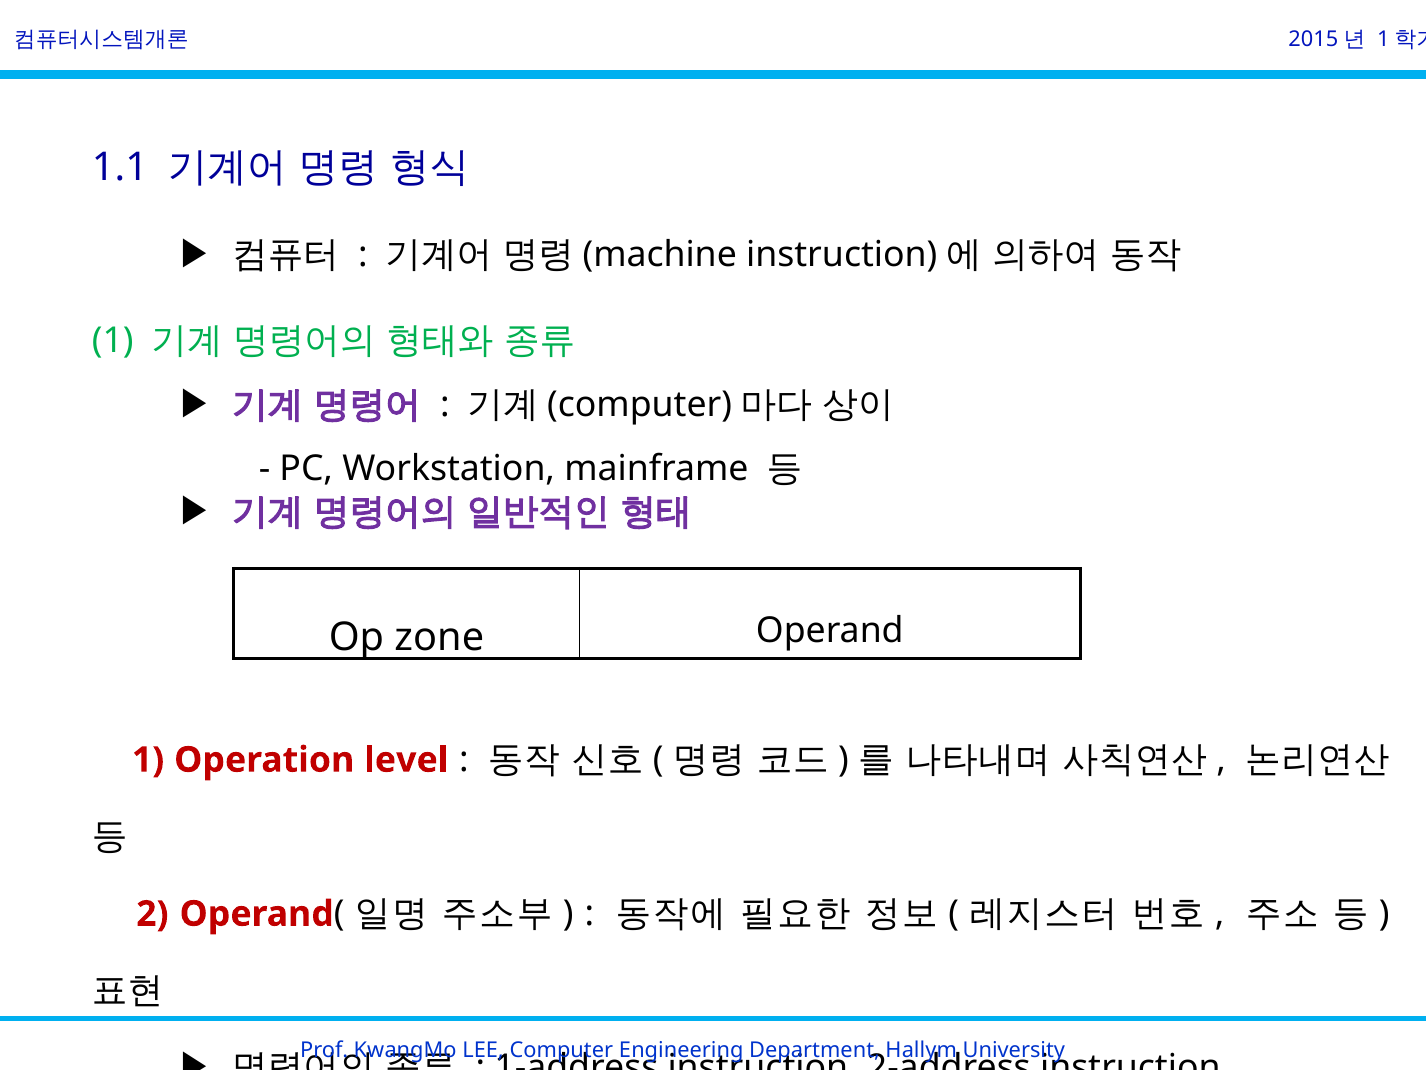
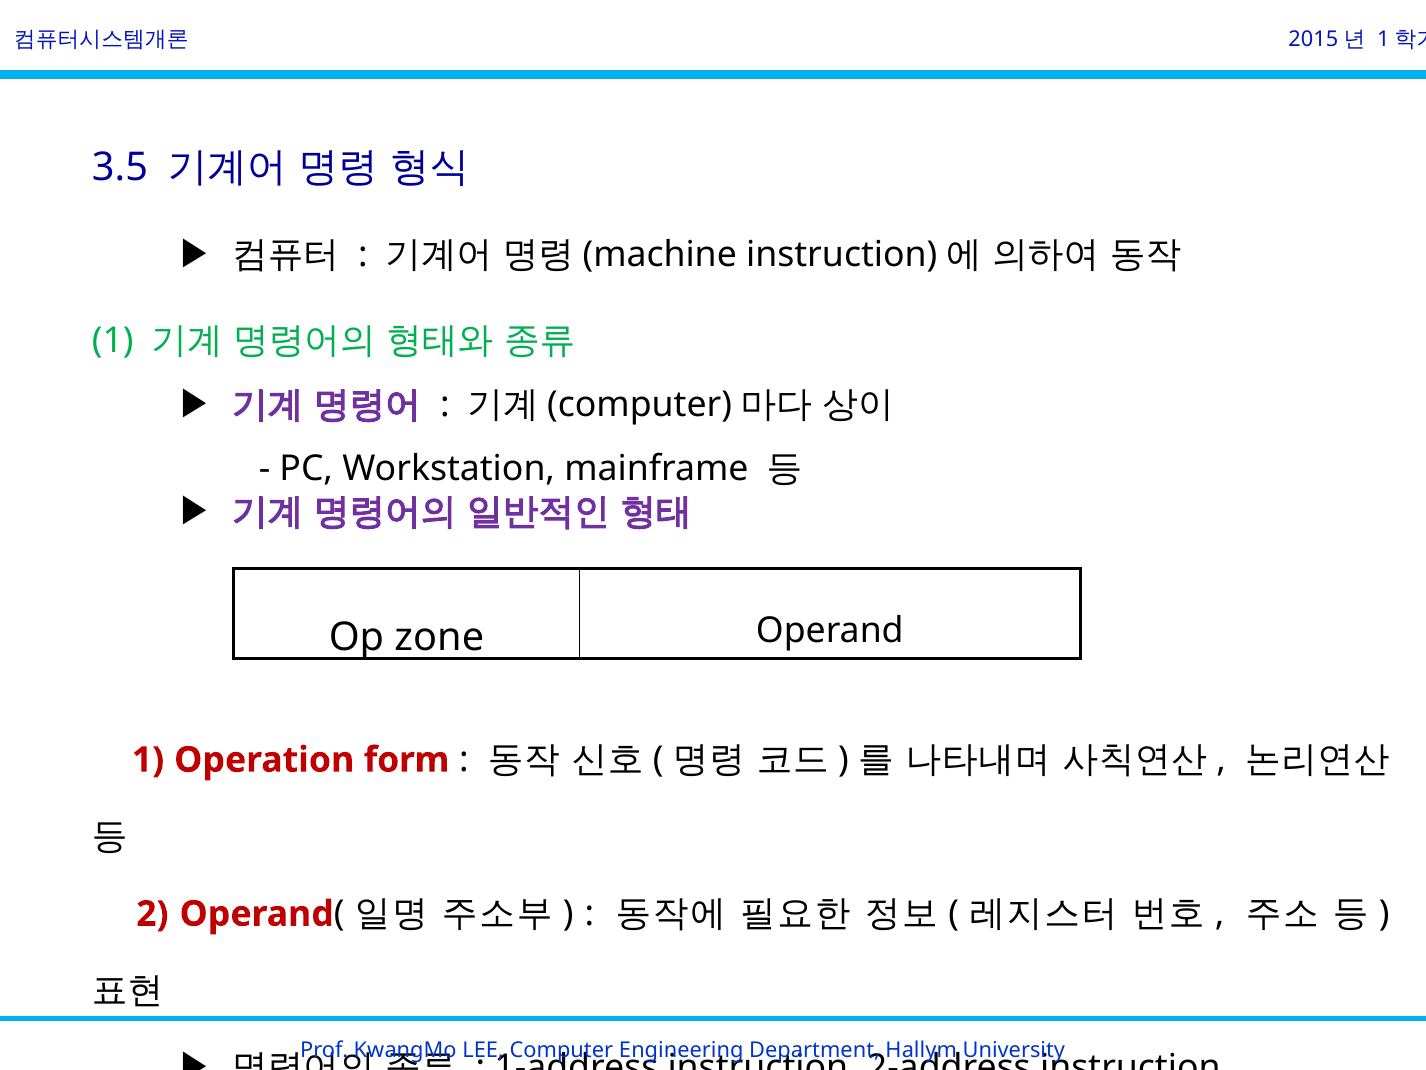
1.1: 1.1 -> 3.5 (120, 167)
level: level -> form (407, 760)
